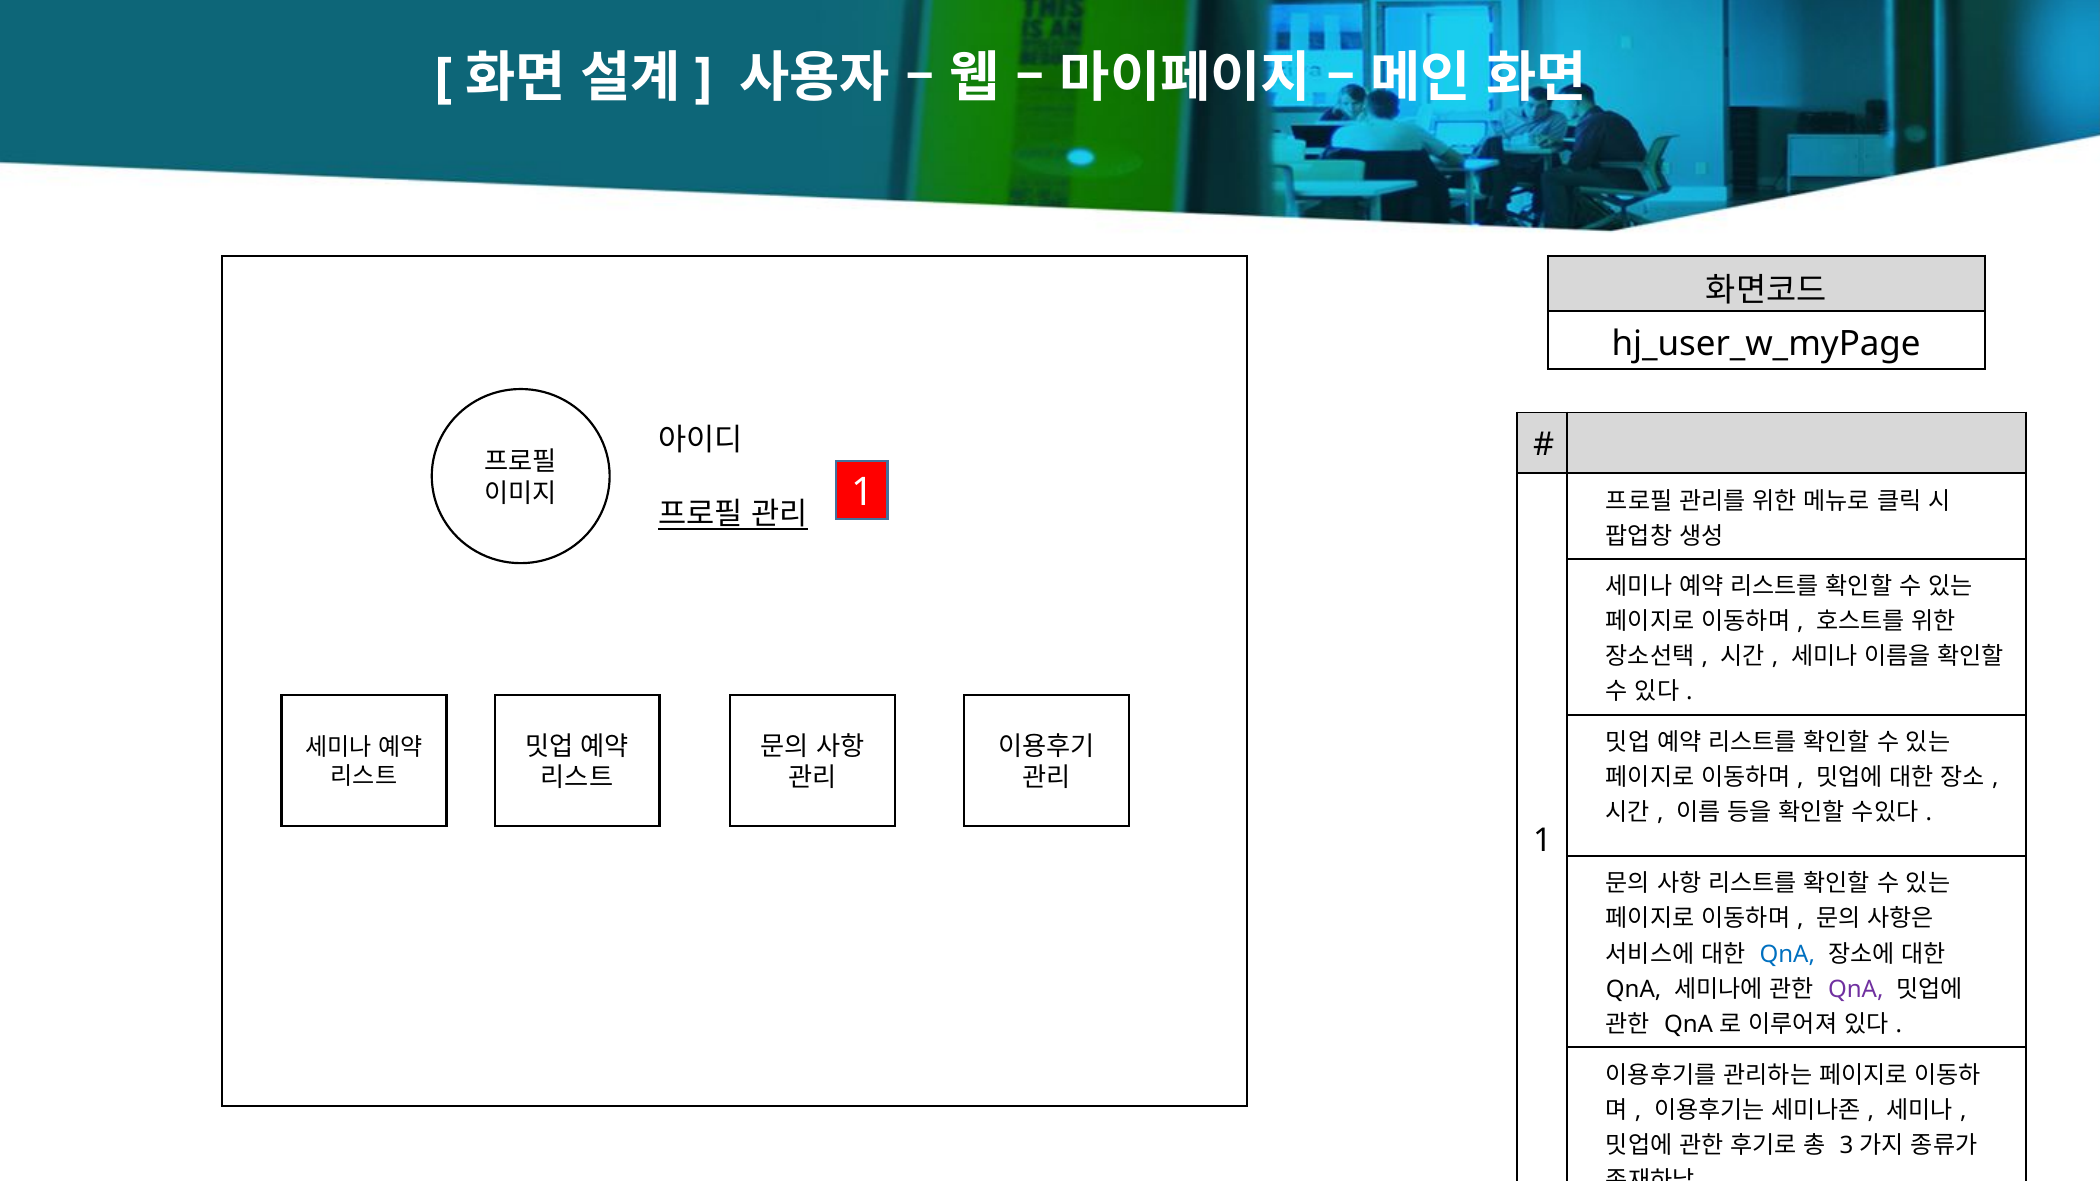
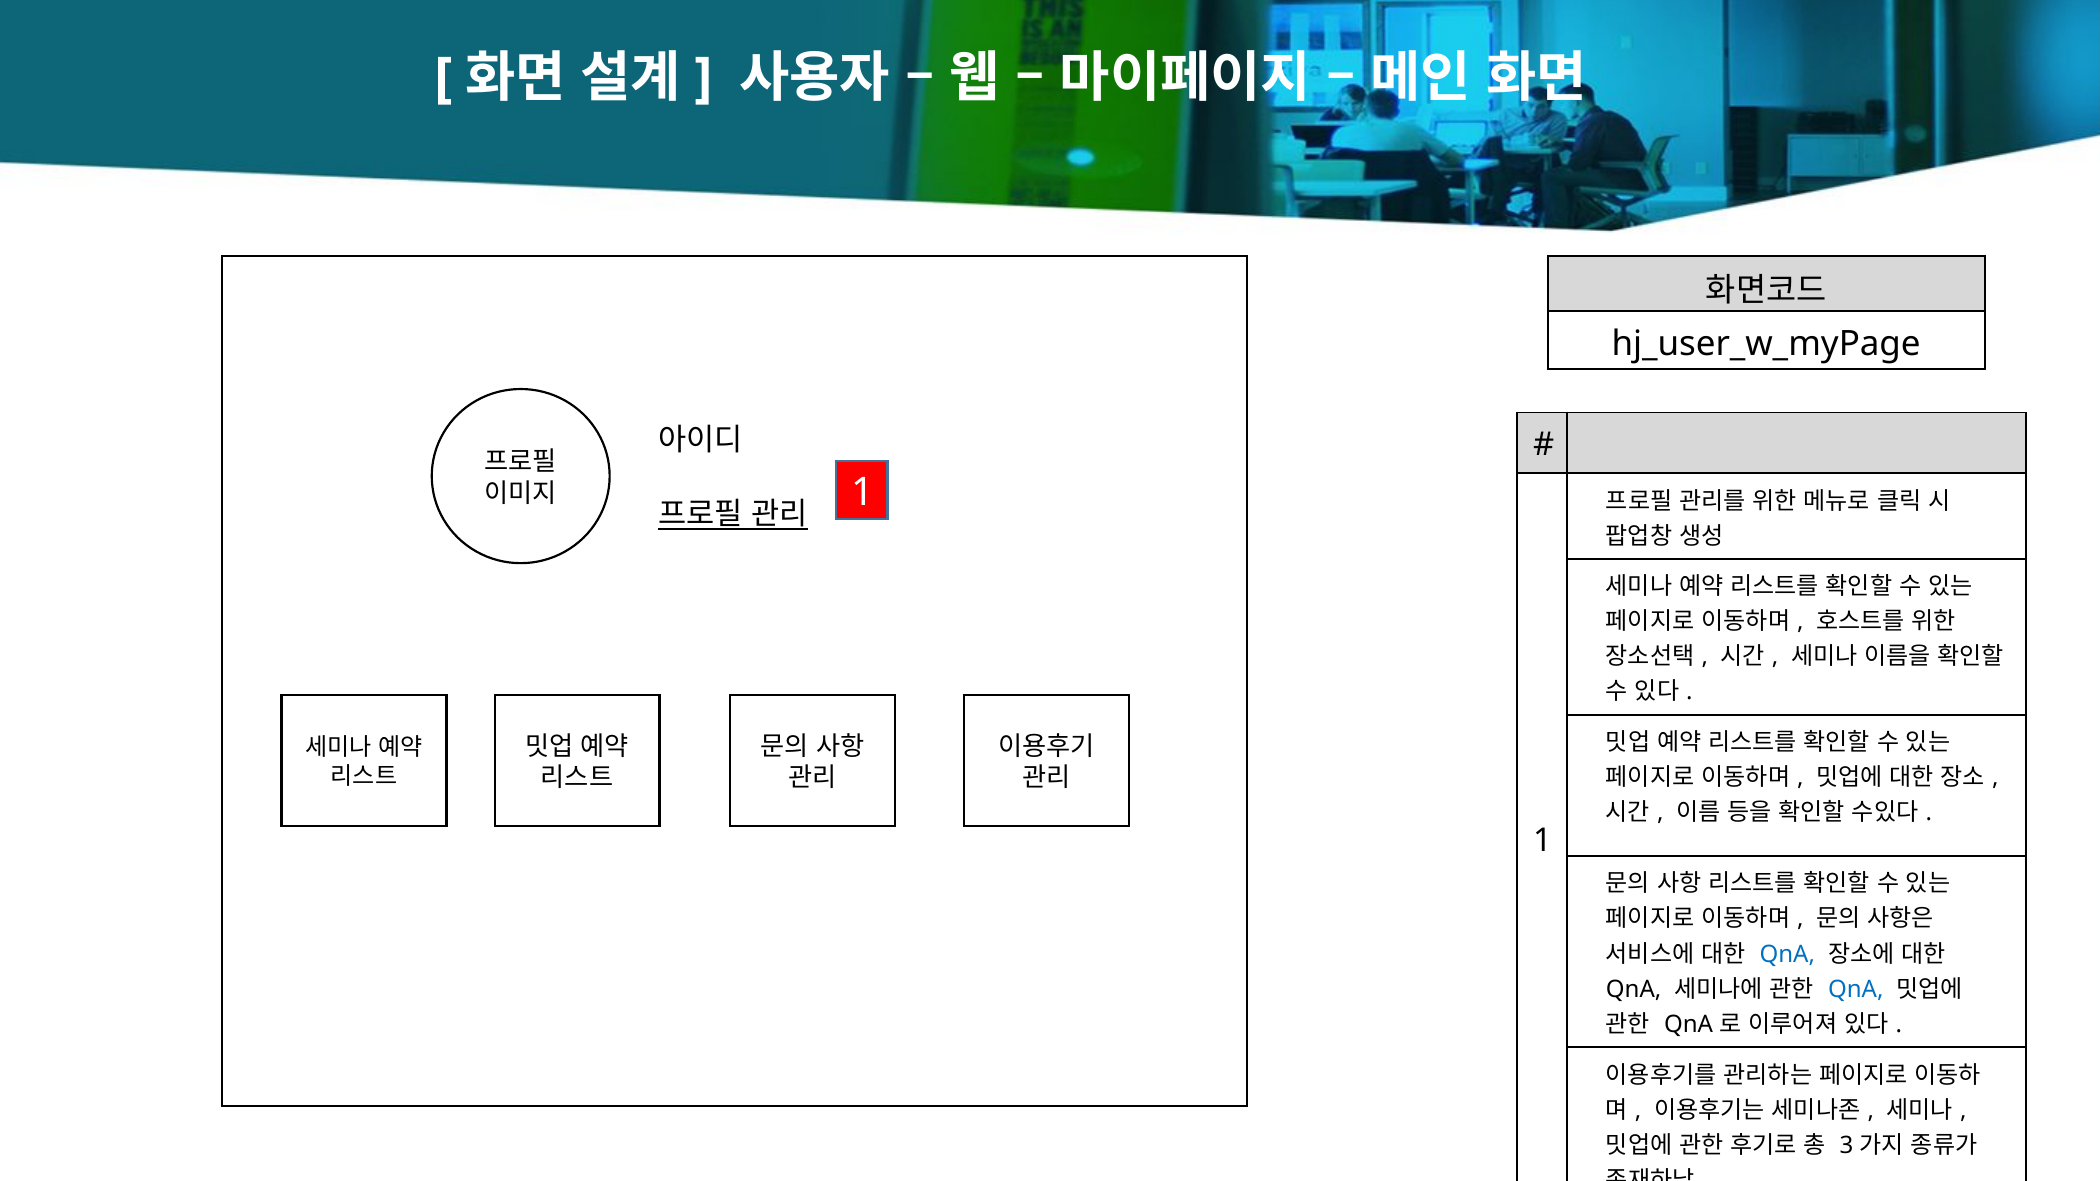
QnA colour: purple -> blue (1856, 989)
